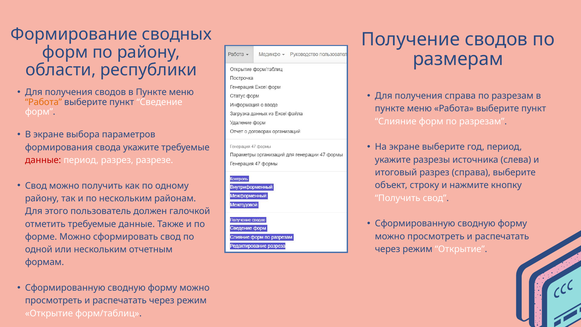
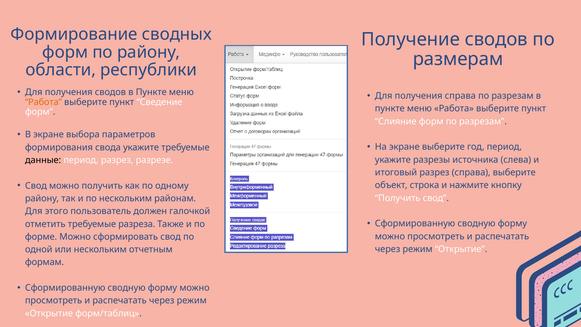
данные colour: red -> black (43, 160)
строку: строку -> строка (424, 185)
отметить требуемые данные: данные -> разреза (137, 224)
